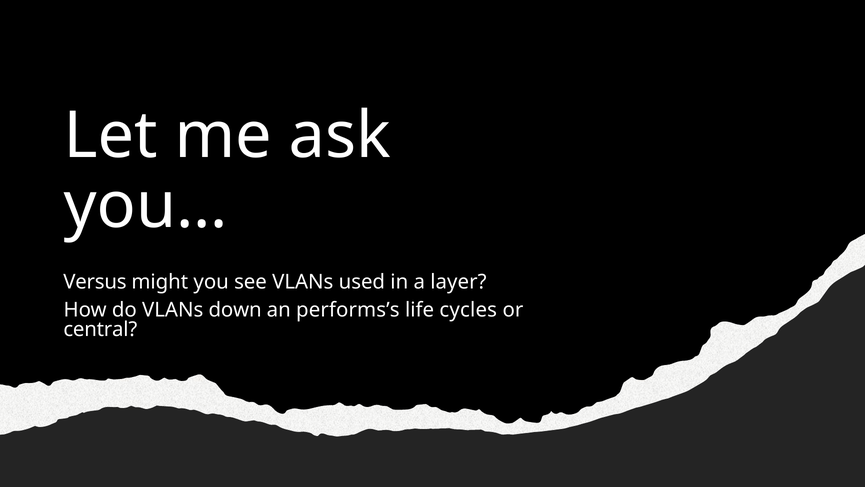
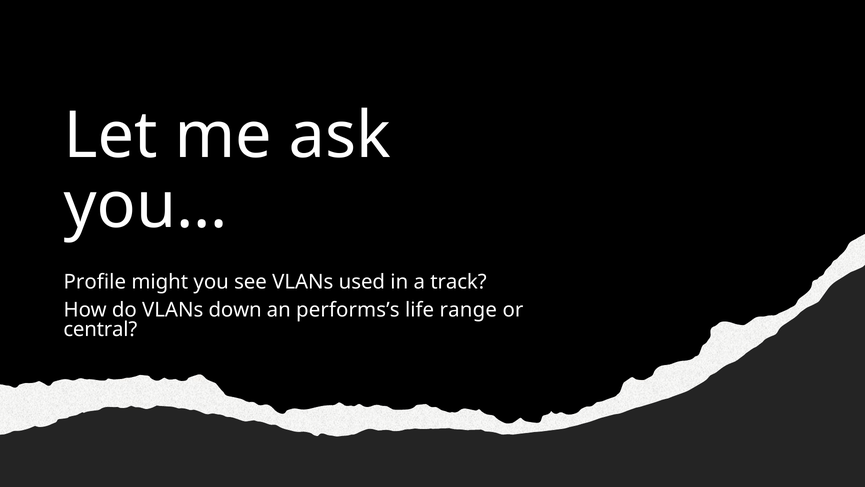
Versus: Versus -> Profile (95, 282)
layer: layer -> track (458, 282)
cycles: cycles -> range (468, 310)
